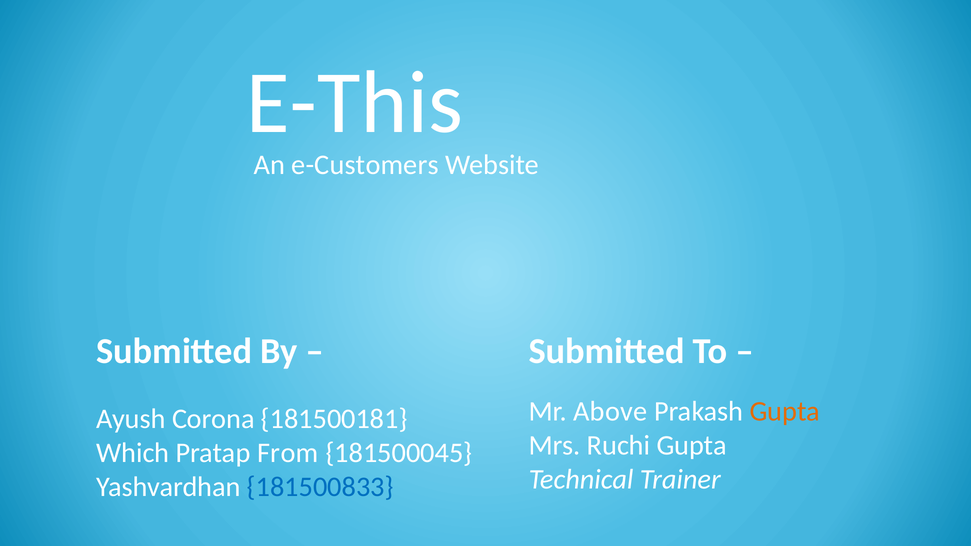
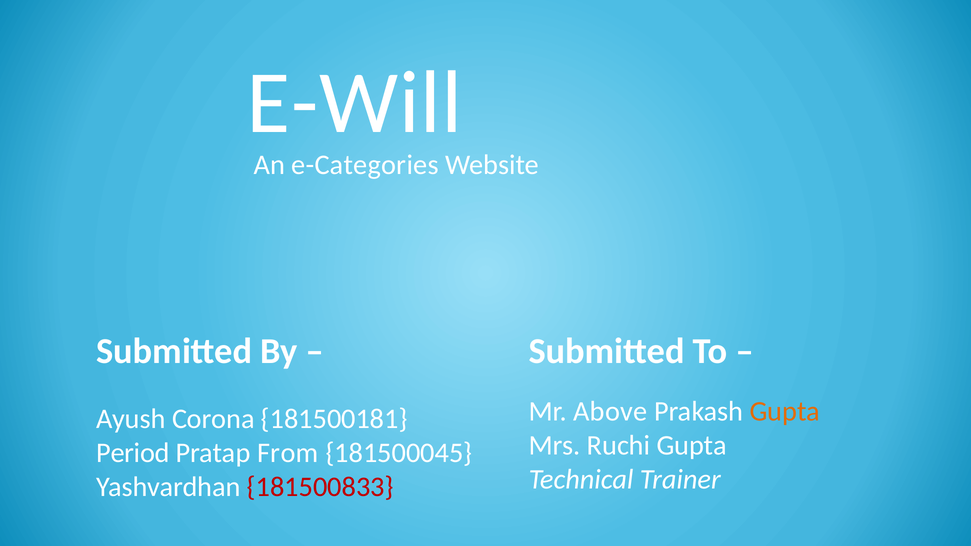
E-This: E-This -> E-Will (354, 103)
e-Customers: e-Customers -> e-Categories (365, 165)
Which: Which -> Period (133, 453)
181500833 colour: blue -> red (320, 487)
